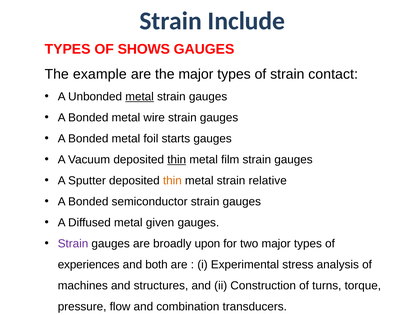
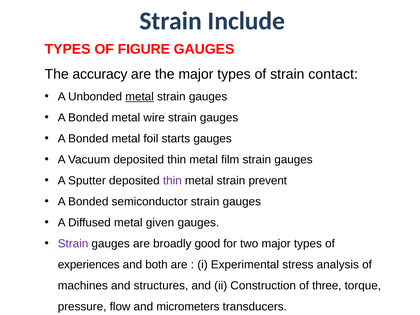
SHOWS: SHOWS -> FIGURE (144, 49)
example: example -> accuracy (100, 74)
thin underline: present -> none (177, 160)
thin colour: orange -> purple (172, 181)
relative: relative -> prevent (268, 181)
upon: upon -> good (207, 244)
turns: turns -> three (327, 286)
combination: combination -> micrometers (188, 307)
